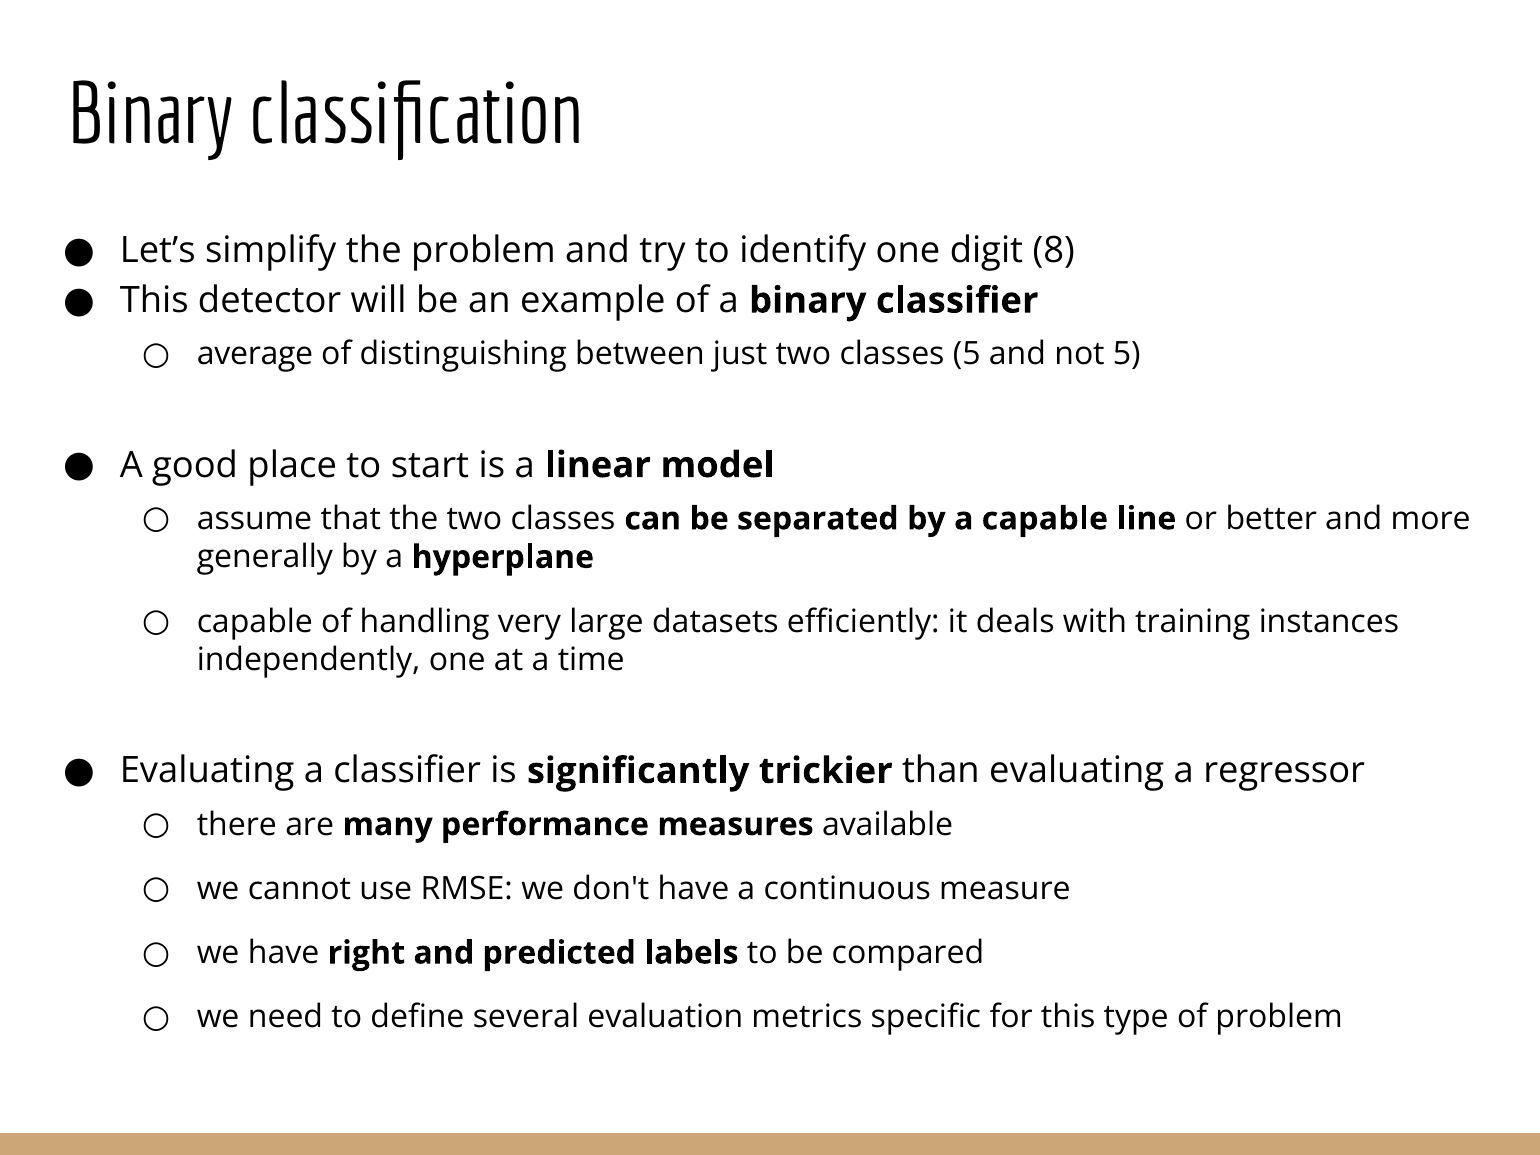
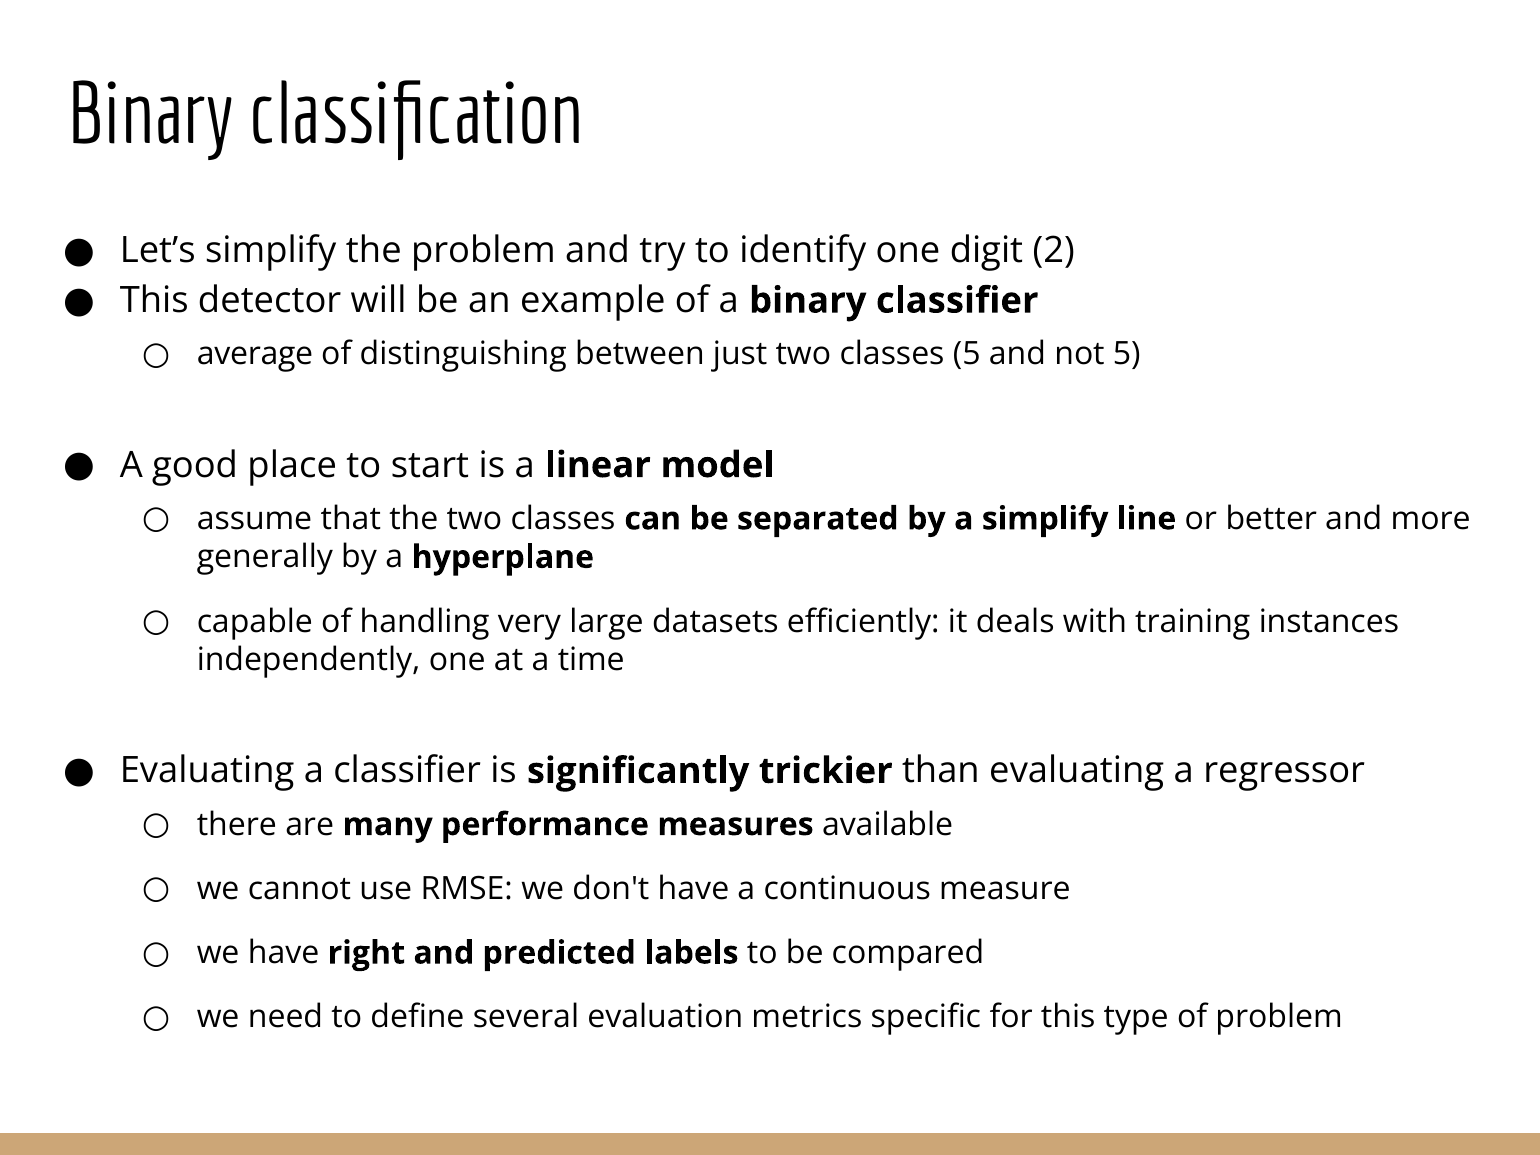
8: 8 -> 2 (1054, 250)
a capable: capable -> simplify (1045, 519)
